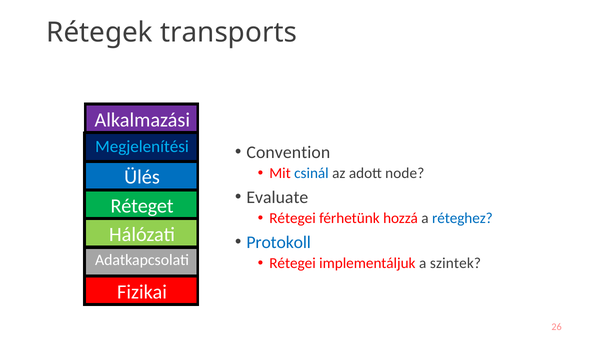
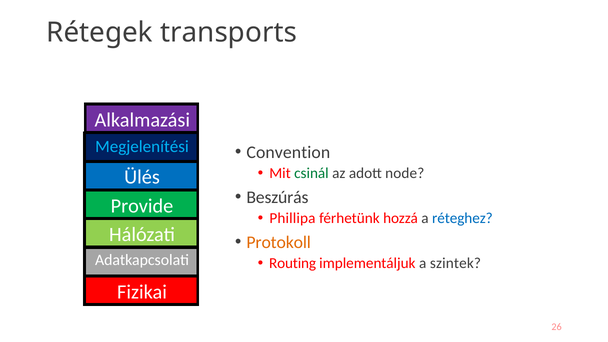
csinál colour: blue -> green (311, 173)
Evaluate: Evaluate -> Beszúrás (277, 197)
Réteget: Réteget -> Provide (142, 206)
Rétegei: Rétegei -> Phillipa (292, 218)
Protokoll colour: blue -> orange (279, 242)
Rétegei: Rétegei -> Routing (293, 263)
